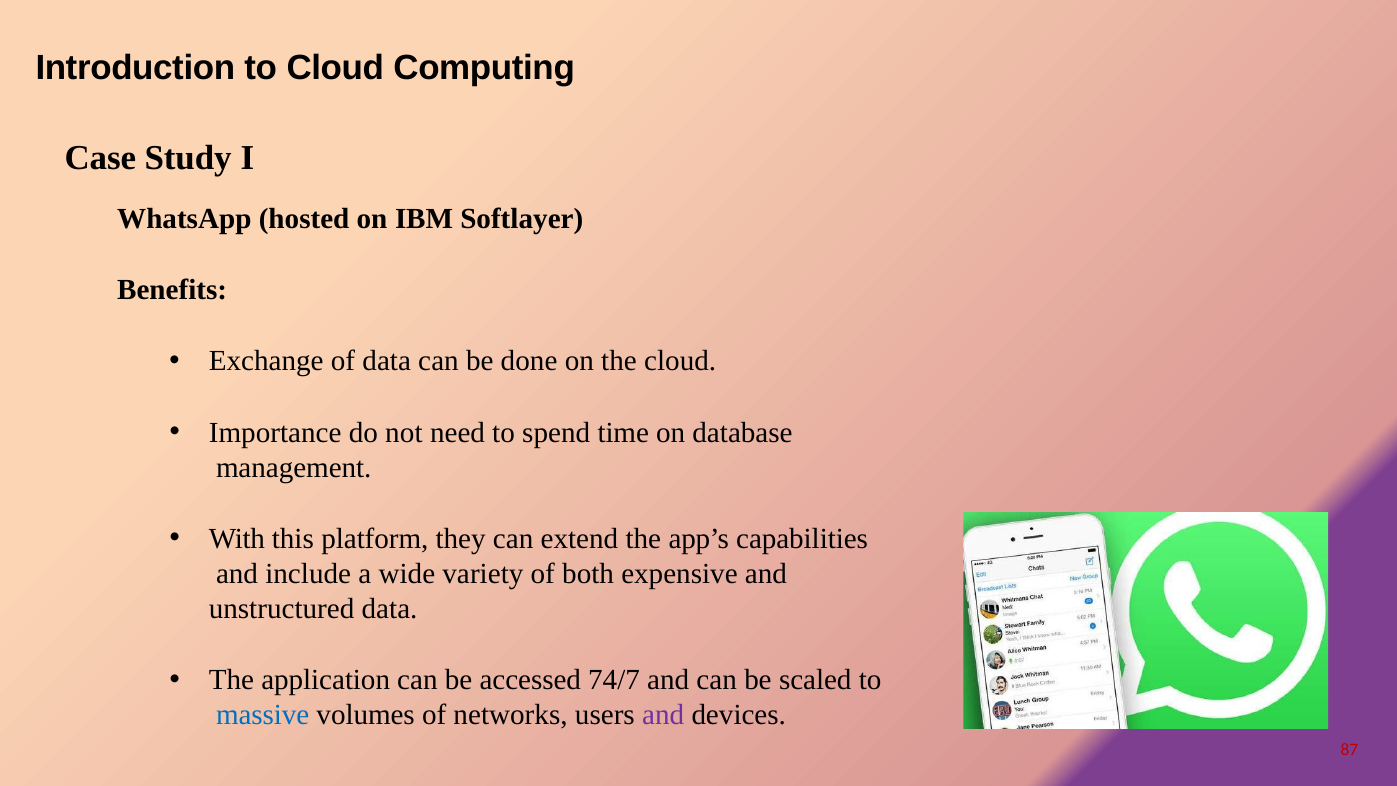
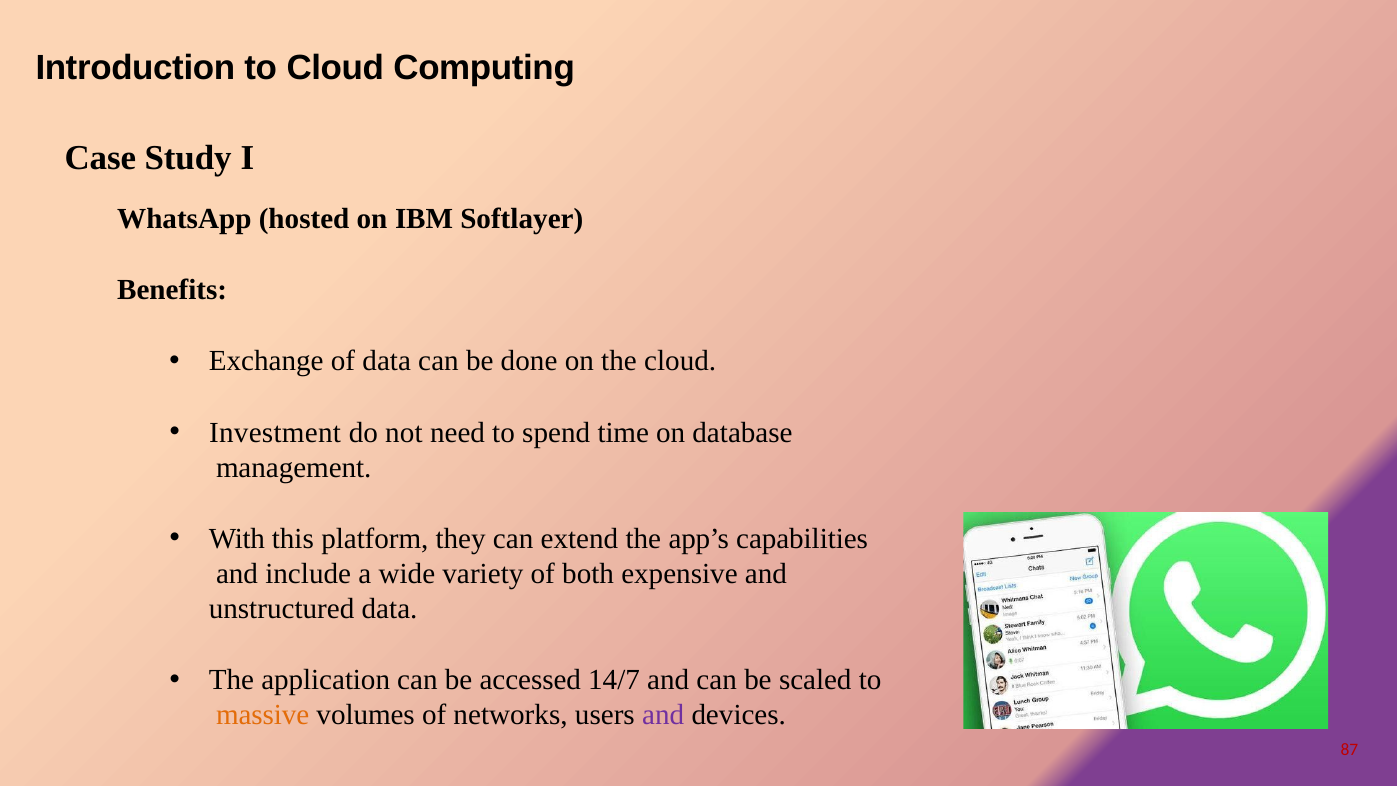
Importance: Importance -> Investment (275, 432)
74/7: 74/7 -> 14/7 (614, 680)
massive colour: blue -> orange (263, 715)
